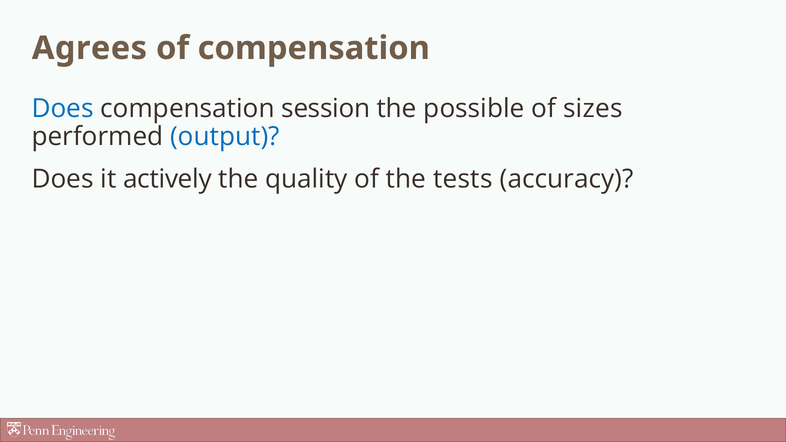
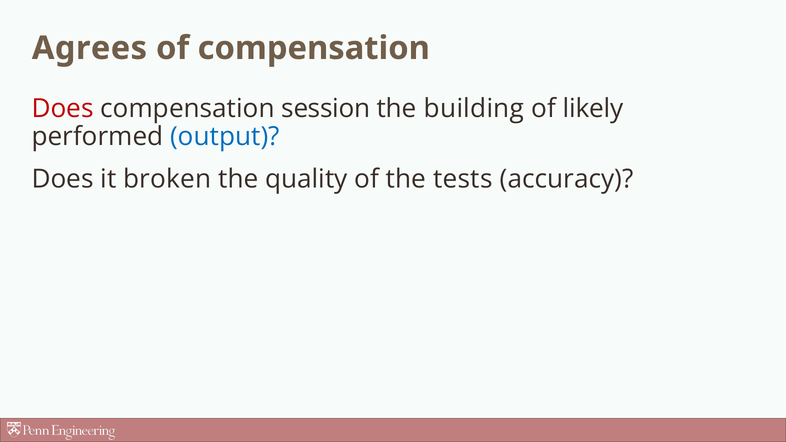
Does colour: blue -> red (63, 108)
possible: possible -> building (474, 108)
sizes: sizes -> likely (593, 108)
actively: actively -> broken (167, 179)
